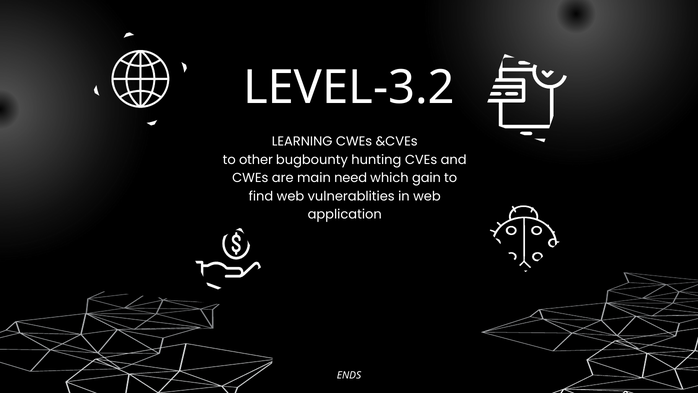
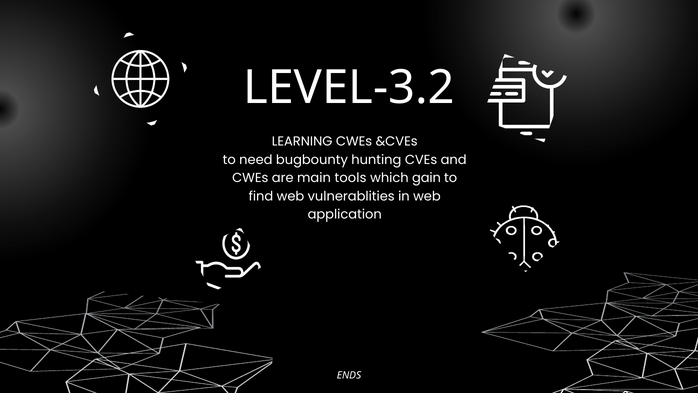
other: other -> need (256, 160)
need: need -> tools (350, 178)
